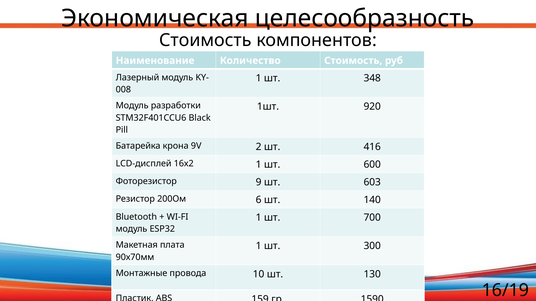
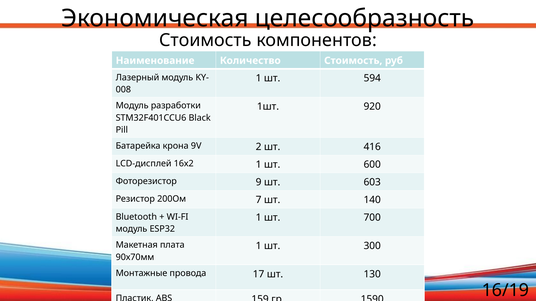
348: 348 -> 594 (372, 78)
6: 6 -> 7 (259, 200)
10: 10 -> 17 (259, 274)
